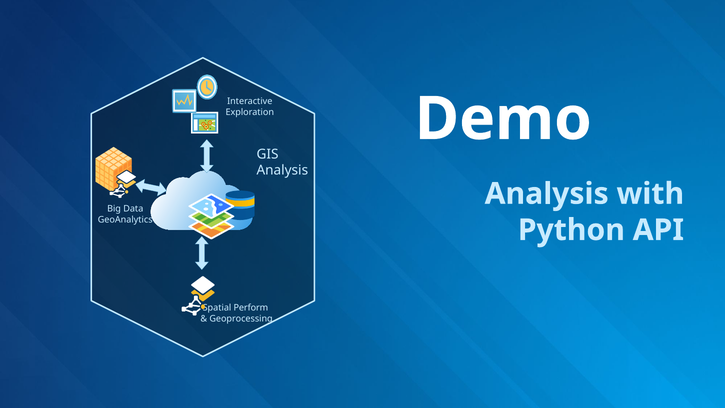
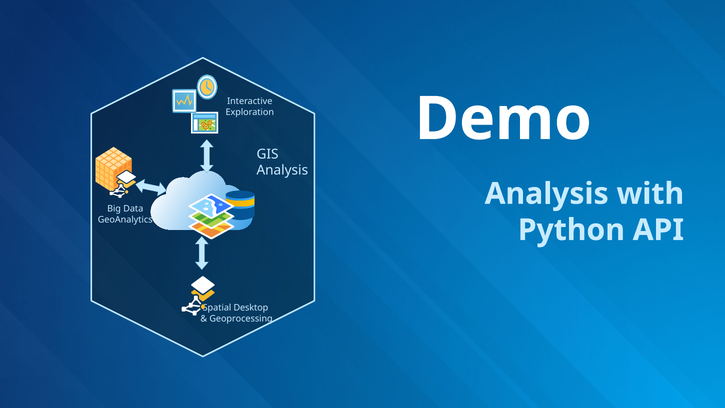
Perform: Perform -> Desktop (251, 308)
